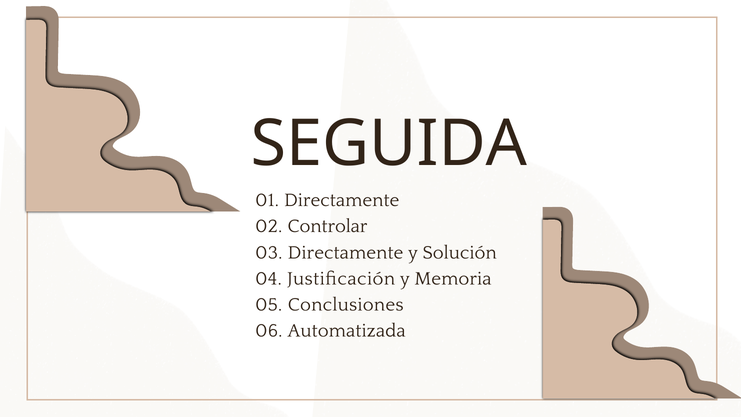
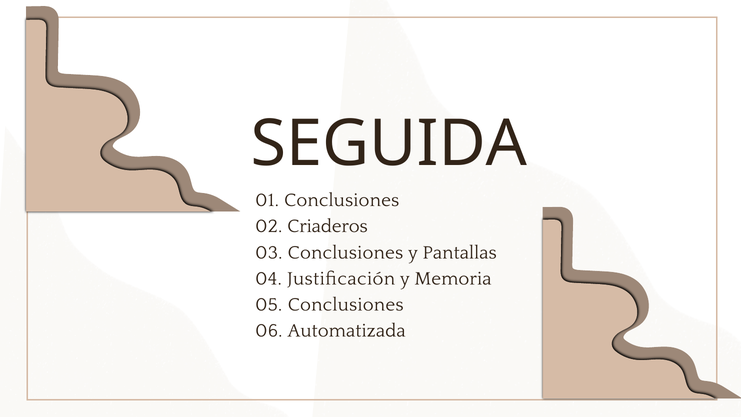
01 Directamente: Directamente -> Conclusiones (342, 200)
Controlar: Controlar -> Criaderos (328, 226)
03 Directamente: Directamente -> Conclusiones (345, 252)
Solución: Solución -> Pantallas (460, 252)
